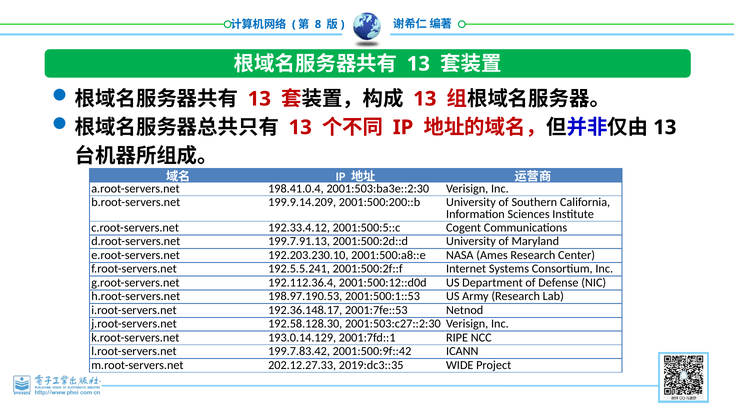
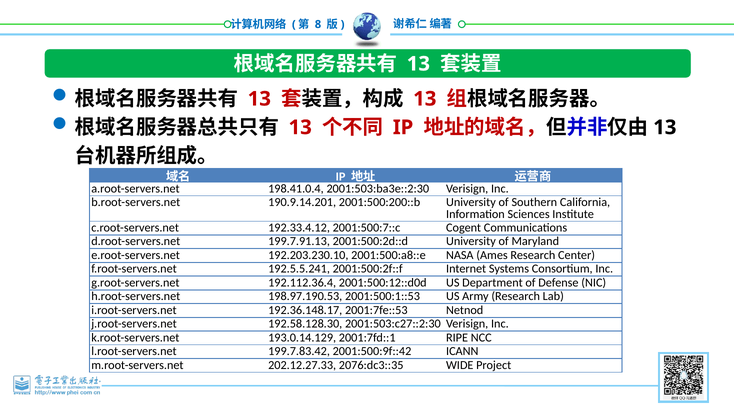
199.9.14.209: 199.9.14.209 -> 190.9.14.201 (302, 202)
2001:500:5::c: 2001:500:5::c -> 2001:500:7::c (367, 228)
2019:dc3::35: 2019:dc3::35 -> 2076:dc3::35 (371, 365)
